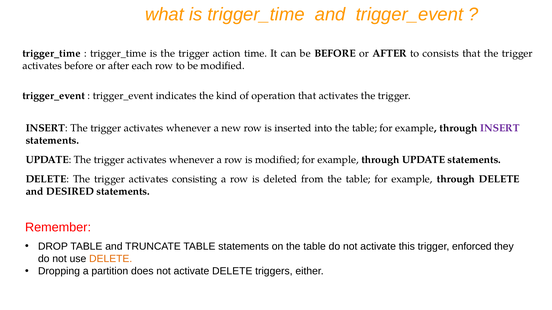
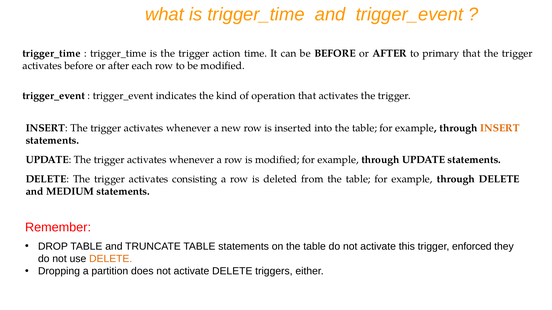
consists: consists -> primary (441, 53)
INSERT colour: purple -> orange (500, 128)
DESIRED: DESIRED -> MEDIUM (70, 192)
